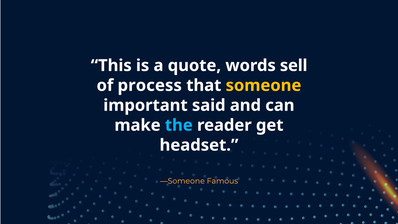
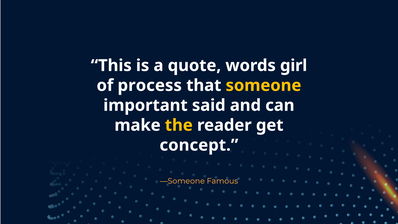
sell: sell -> girl (294, 65)
the colour: light blue -> yellow (179, 125)
headset: headset -> concept (199, 145)
